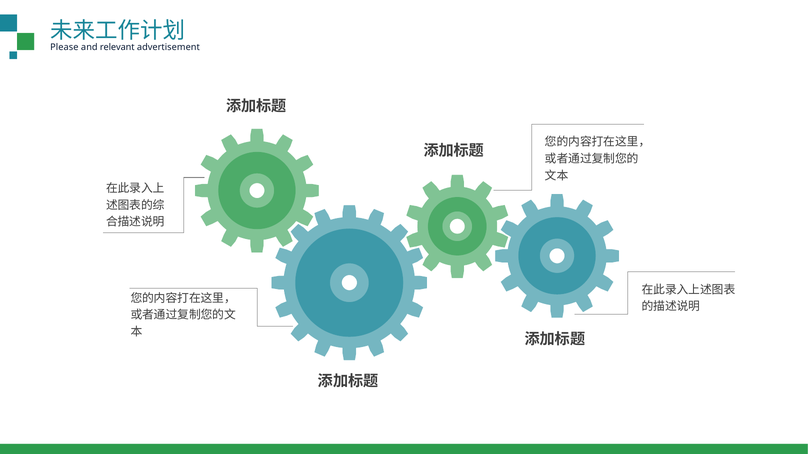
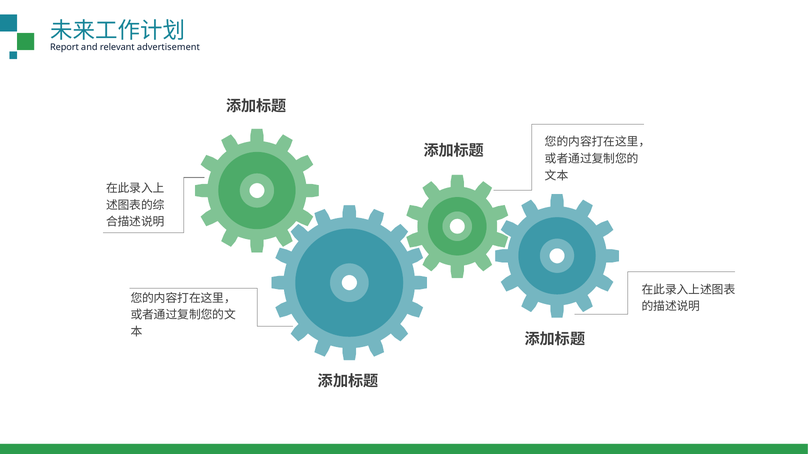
Please: Please -> Report (64, 47)
